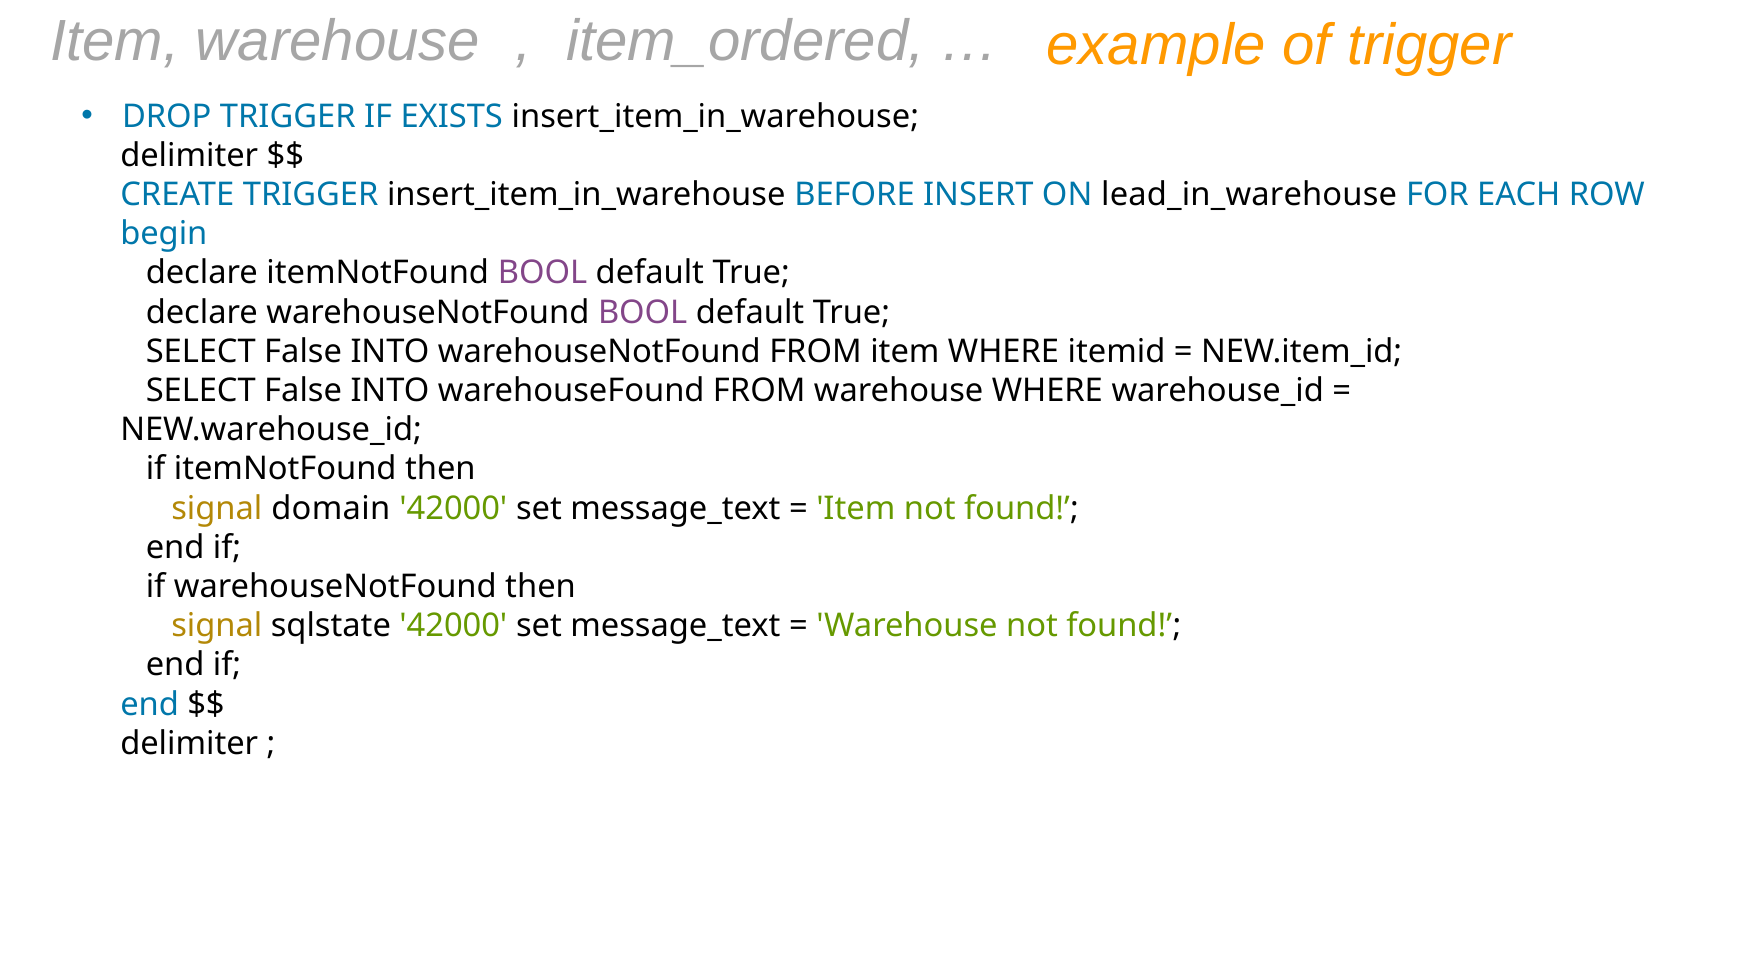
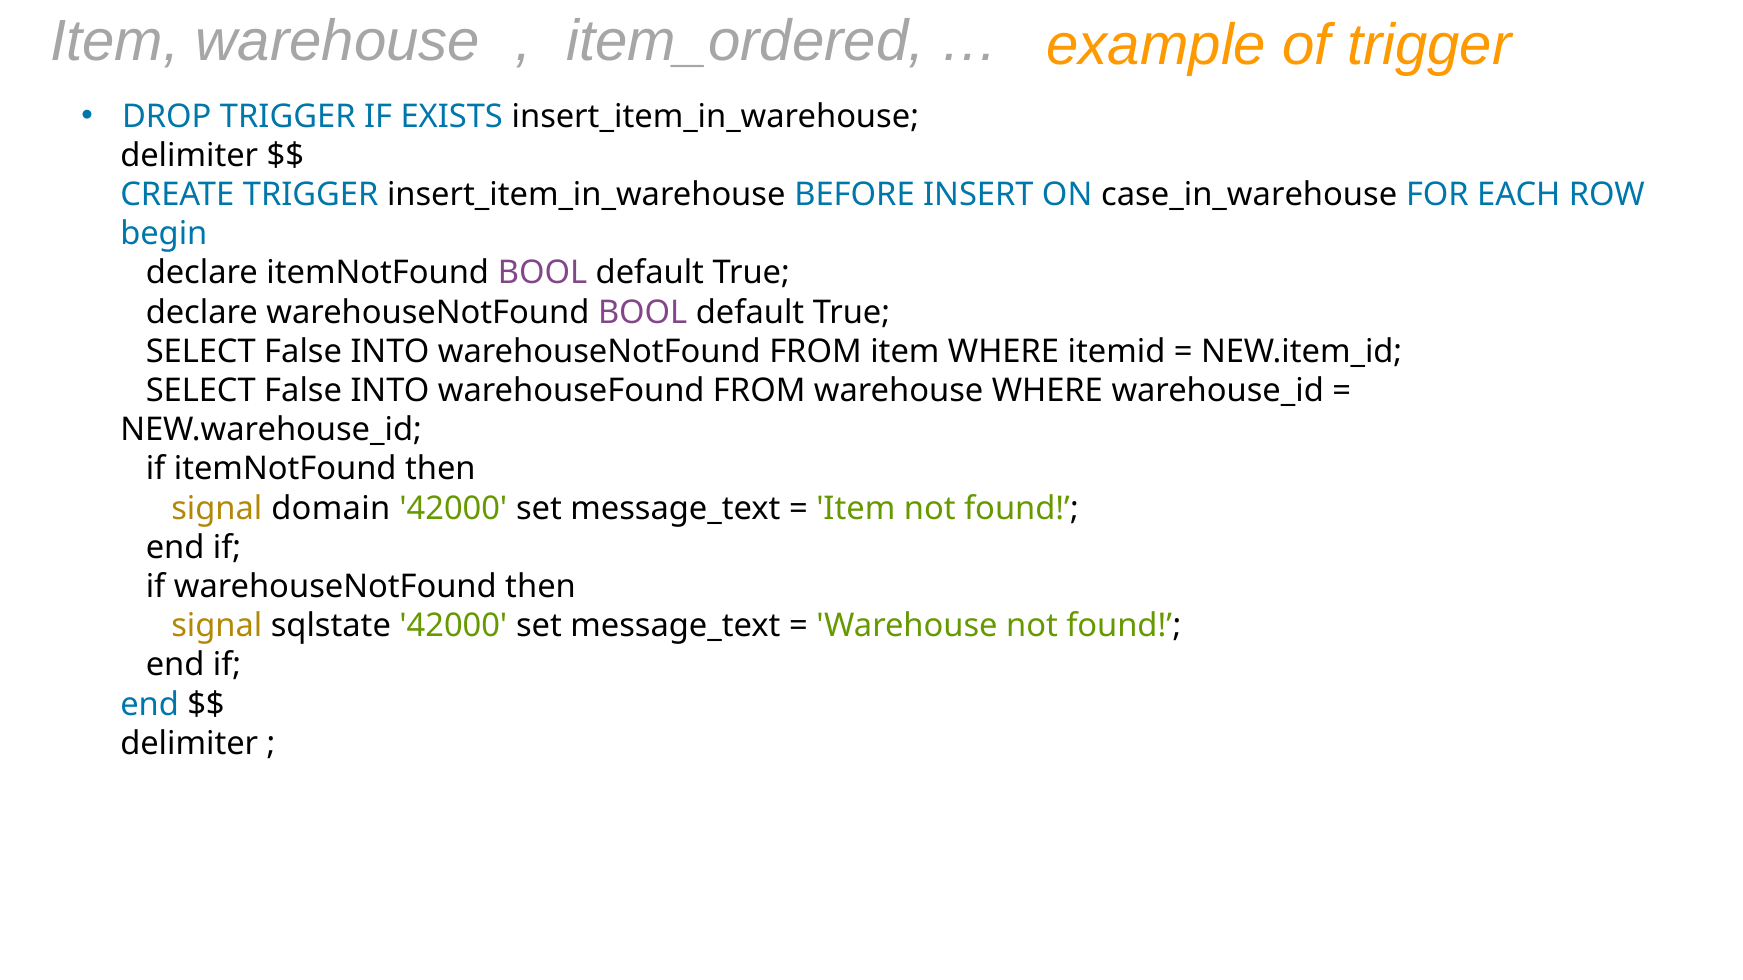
lead_in_warehouse: lead_in_warehouse -> case_in_warehouse (1249, 195)
